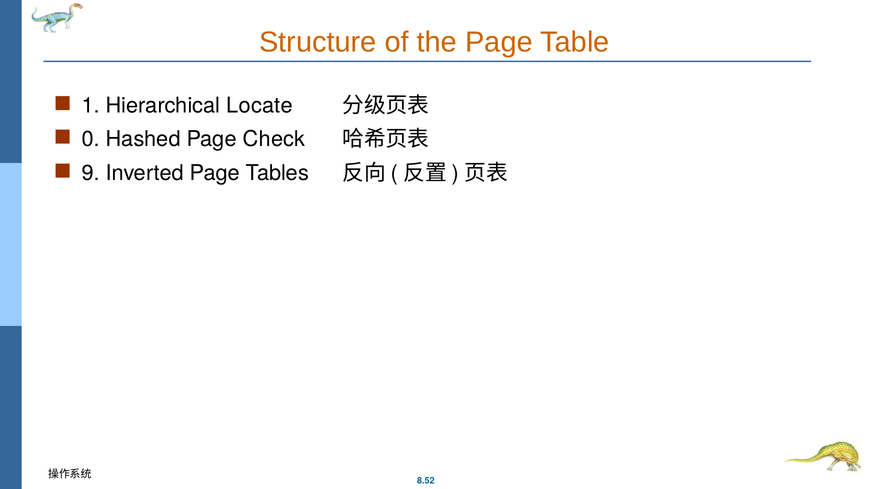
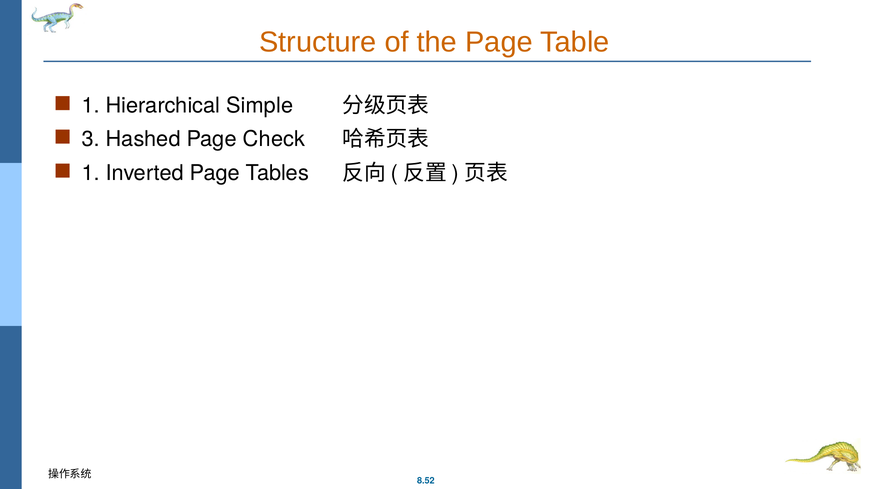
Locate: Locate -> Simple (260, 106)
0: 0 -> 3 (91, 139)
9: 9 -> 1 (91, 173)
